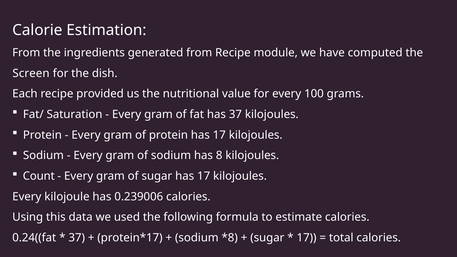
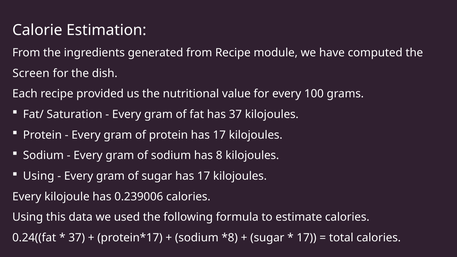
Count: Count -> Using (39, 176)
